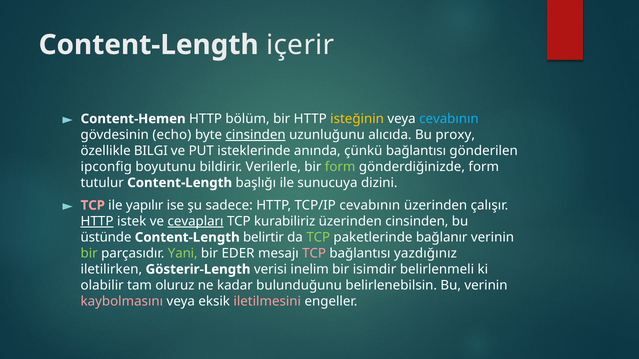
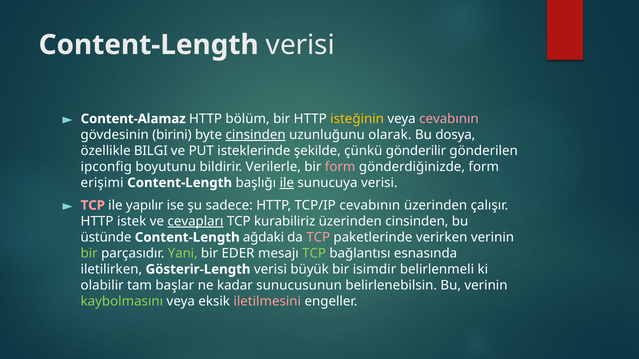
Content-Length içerir: içerir -> verisi (301, 45)
Content-Hemen: Content-Hemen -> Content-Alamaz (133, 119)
cevabının colour: light blue -> pink (449, 119)
echo: echo -> birini (172, 135)
alıcıda: alıcıda -> olarak (390, 135)
proxy: proxy -> dosya (455, 135)
anında: anında -> şekilde (317, 151)
çünkü bağlantısı: bağlantısı -> gönderilir (416, 151)
form colour: light green -> pink (340, 167)
tutulur: tutulur -> erişimi (102, 183)
ile underline: none -> present (287, 183)
sunucuya dizini: dizini -> verisi (379, 183)
HTTP underline: present -> none (97, 222)
belirtir: belirtir -> ağdaki (264, 238)
TCP colour: light green -> pink (318, 238)
bağlanır: bağlanır -> verirken (442, 238)
TCP colour: pink -> light green (314, 254)
yazdığınız: yazdığınız -> esnasında (426, 254)
inelim: inelim -> büyük (310, 270)
oluruz: oluruz -> başlar (175, 286)
bulunduğunu: bulunduğunu -> sunucusunun (299, 286)
kaybolmasını colour: pink -> light green (122, 302)
